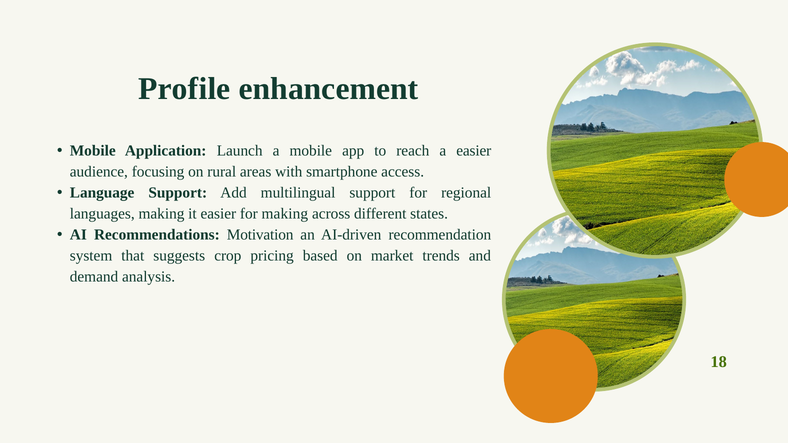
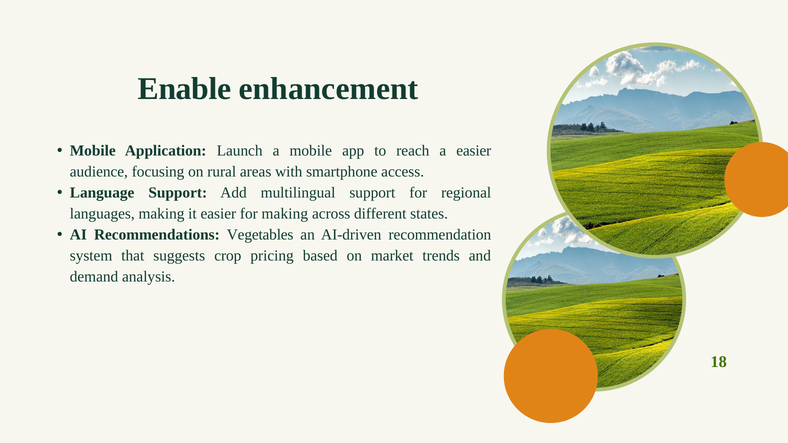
Profile: Profile -> Enable (185, 89)
Motivation: Motivation -> Vegetables (260, 235)
